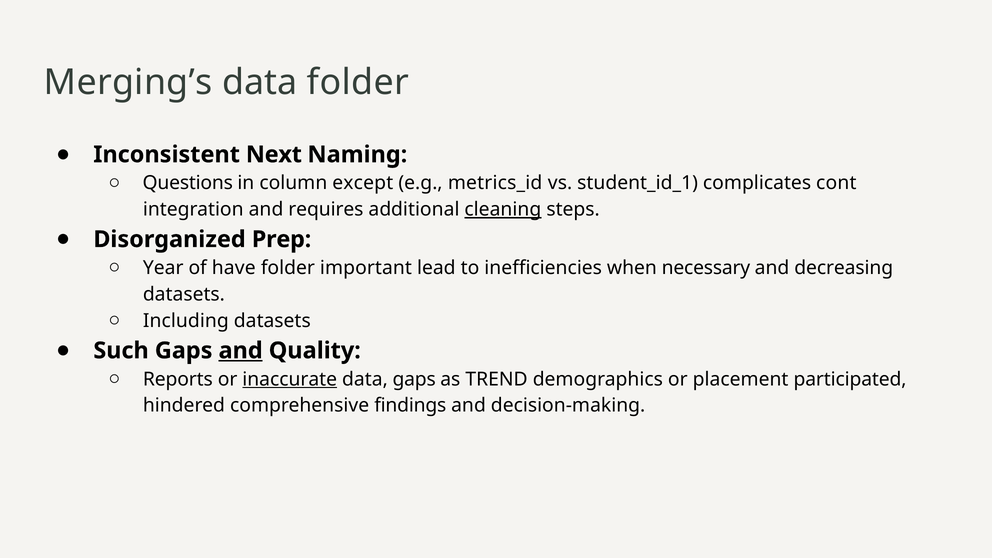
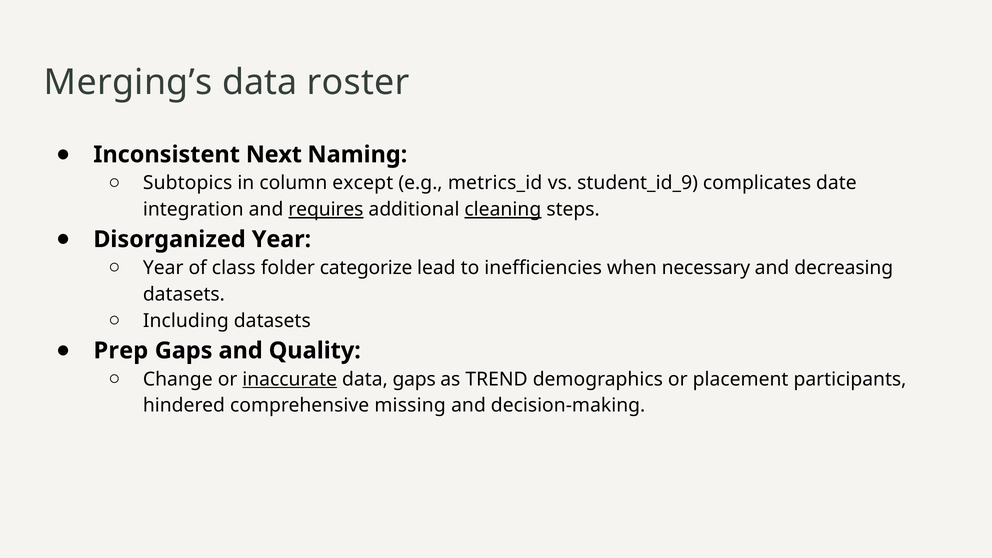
data folder: folder -> roster (358, 82)
Questions: Questions -> Subtopics (188, 183)
student_id_1: student_id_1 -> student_id_9 (638, 183)
cont: cont -> date (836, 183)
requires underline: none -> present (326, 210)
Disorganized Prep: Prep -> Year (281, 239)
have: have -> class (234, 268)
important: important -> categorize (366, 268)
Such: Such -> Prep (121, 351)
and underline: present -> none (241, 351)
Reports: Reports -> Change (178, 379)
participated: participated -> participants (850, 379)
findings: findings -> missing (410, 406)
